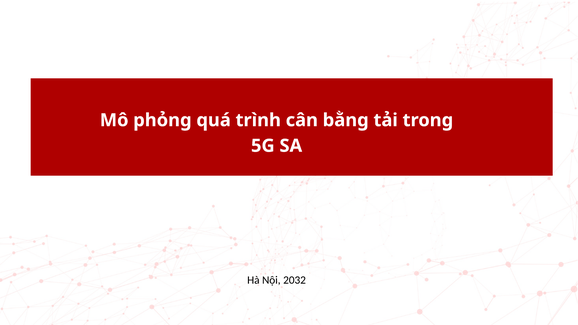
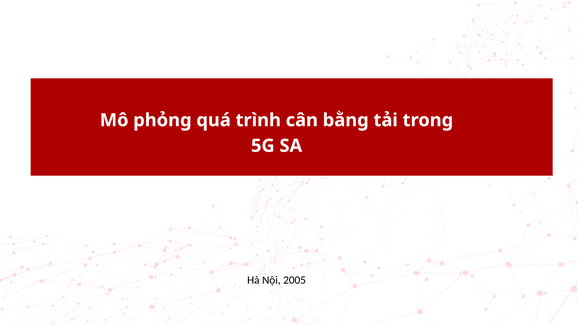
2032: 2032 -> 2005 (295, 280)
